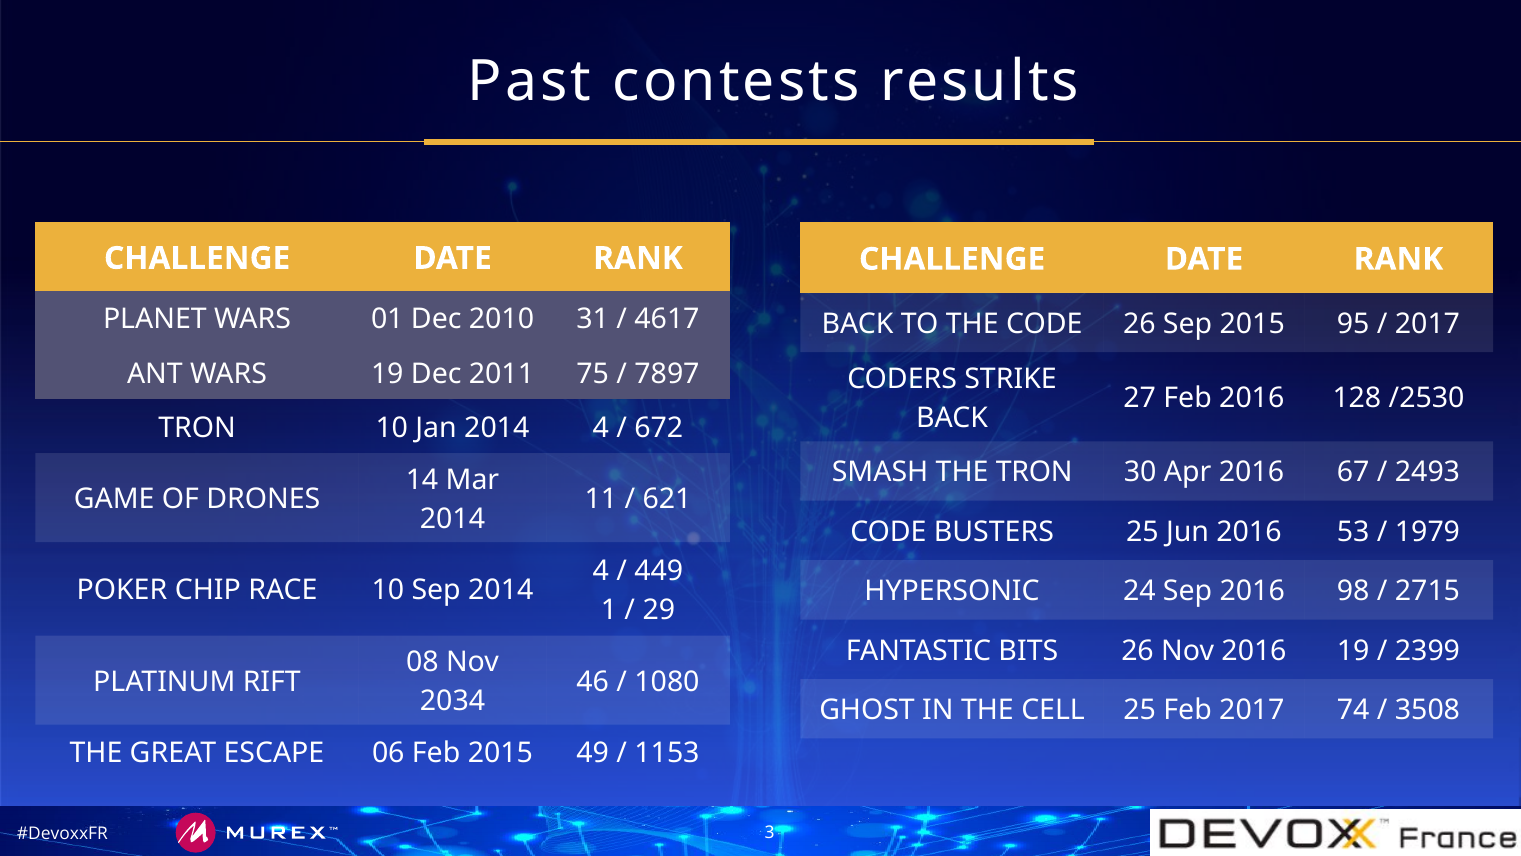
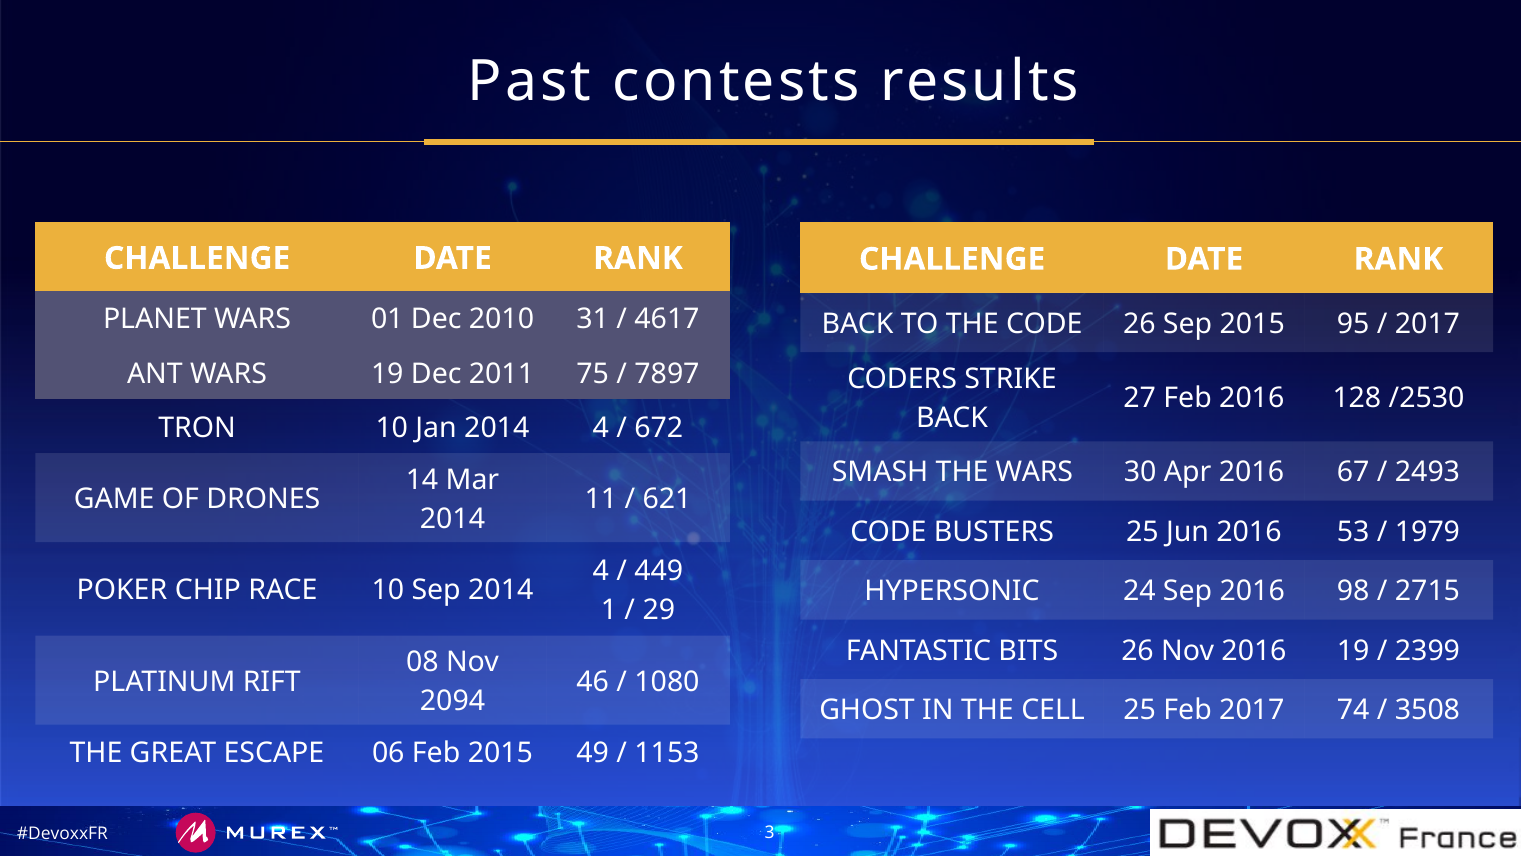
THE TRON: TRON -> WARS (1034, 472)
2034: 2034 -> 2094 (453, 701)
